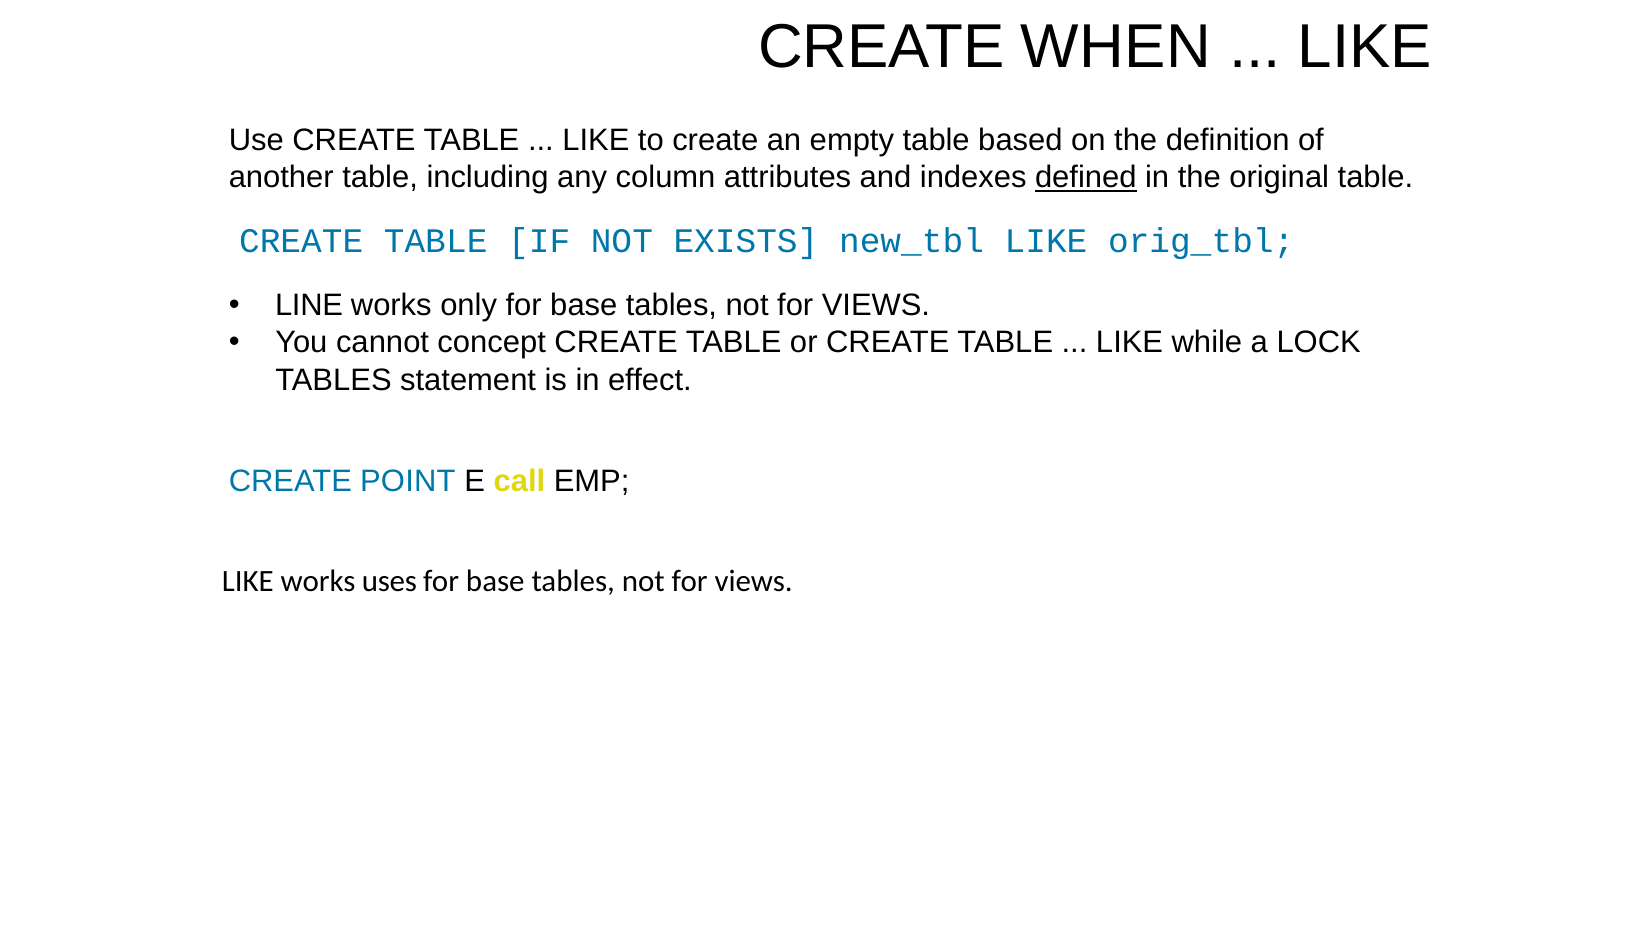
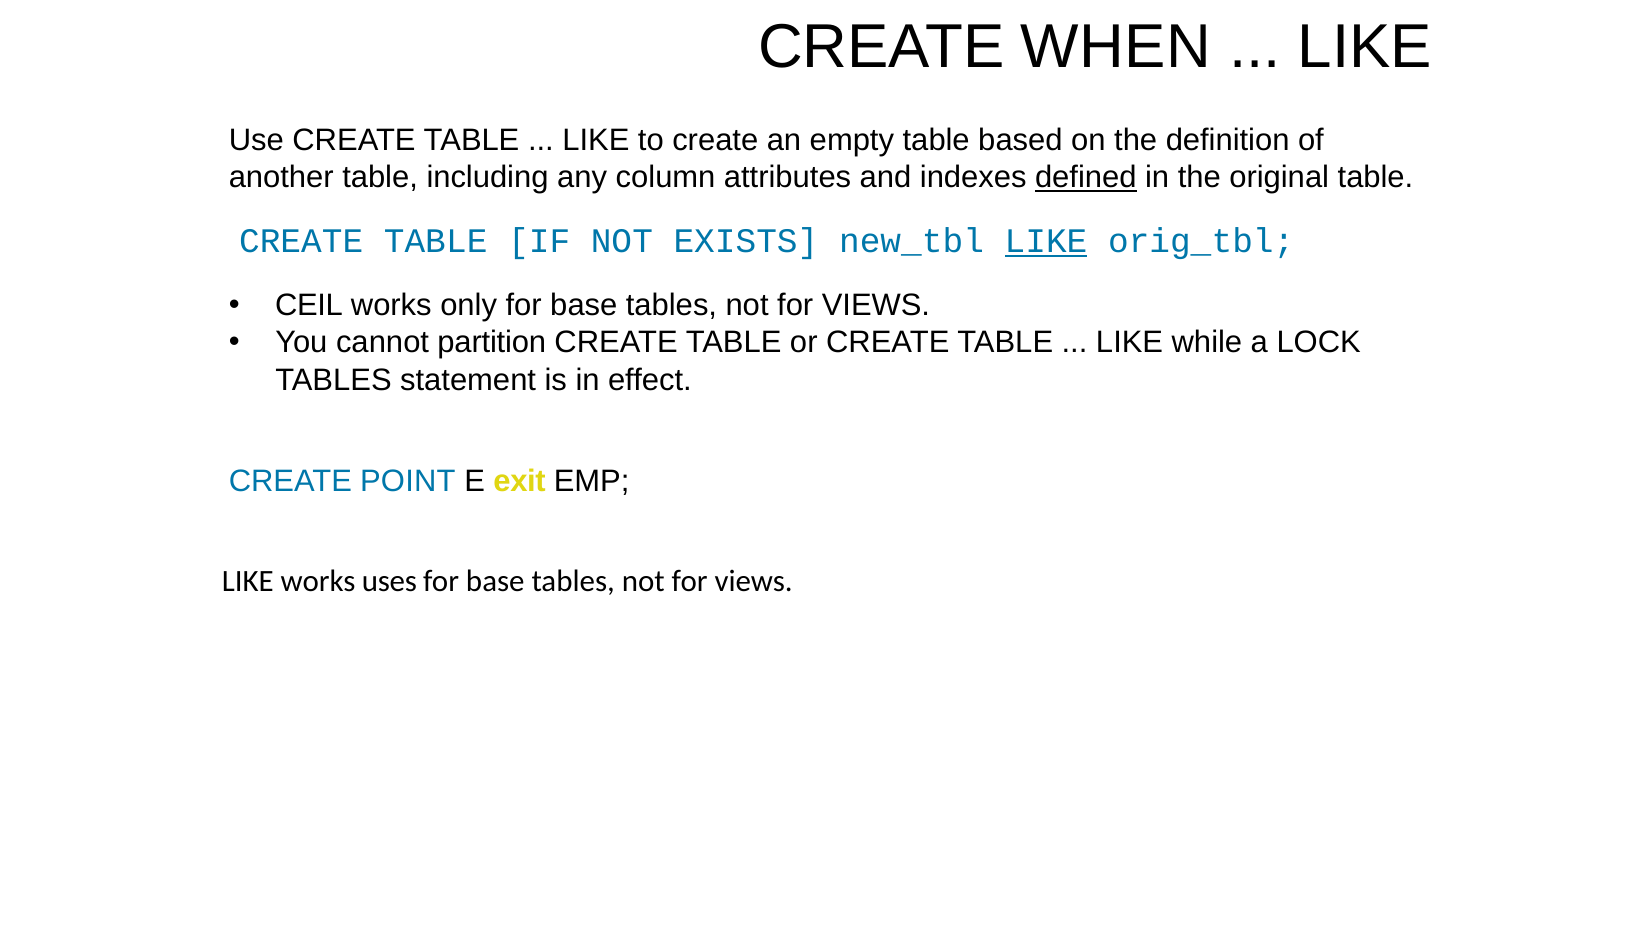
LIKE underline: none -> present (1046, 241)
LINE: LINE -> CEIL (309, 305)
concept: concept -> partition (492, 343)
call: call -> exit (520, 481)
